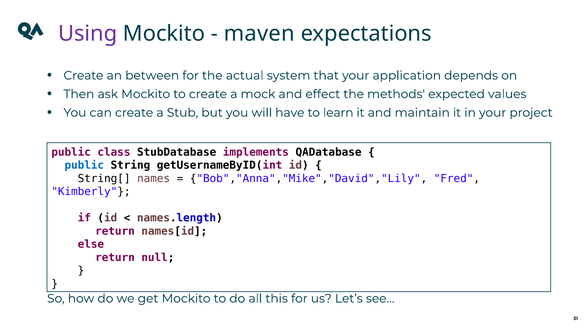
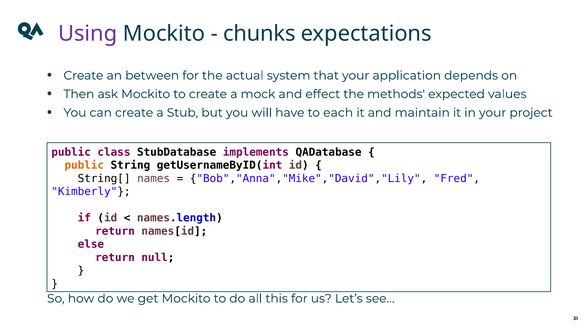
maven: maven -> chunks (259, 34)
learn: learn -> each (338, 113)
public colour: blue -> orange (84, 165)
